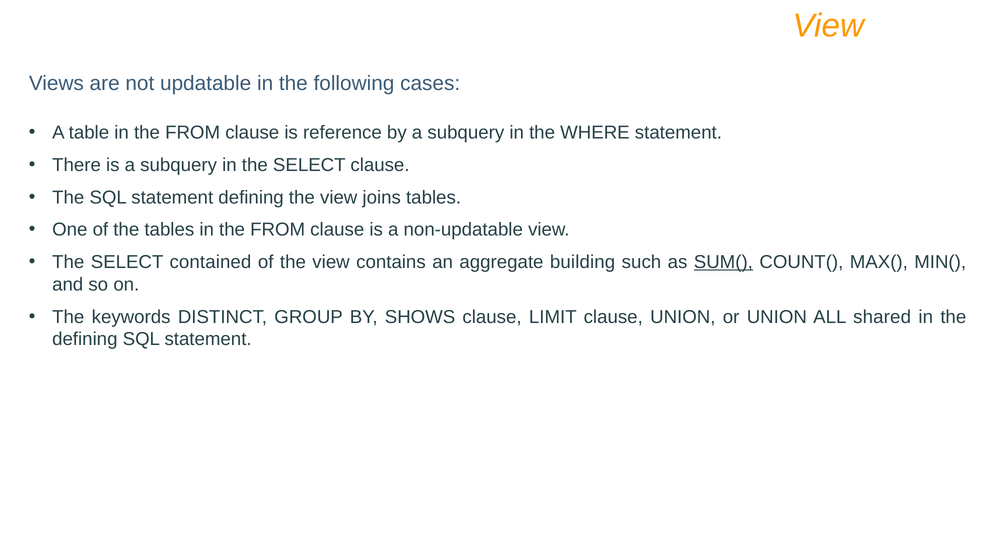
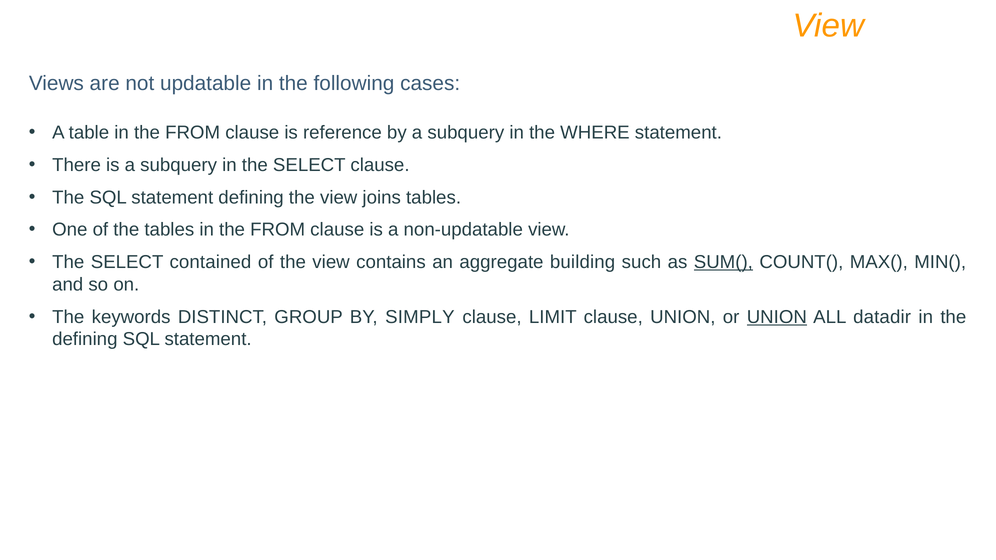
SHOWS: SHOWS -> SIMPLY (420, 317)
UNION underline: none -> present (777, 317)
shared: shared -> datadir (882, 317)
